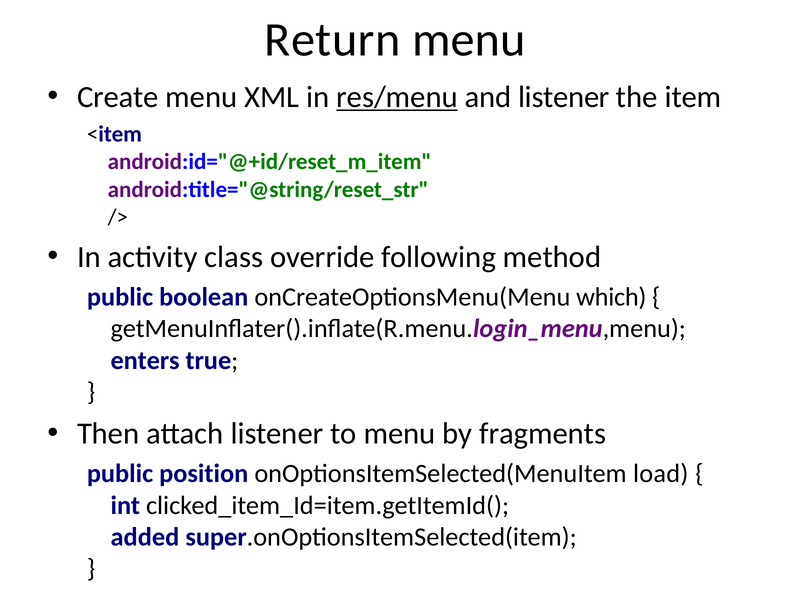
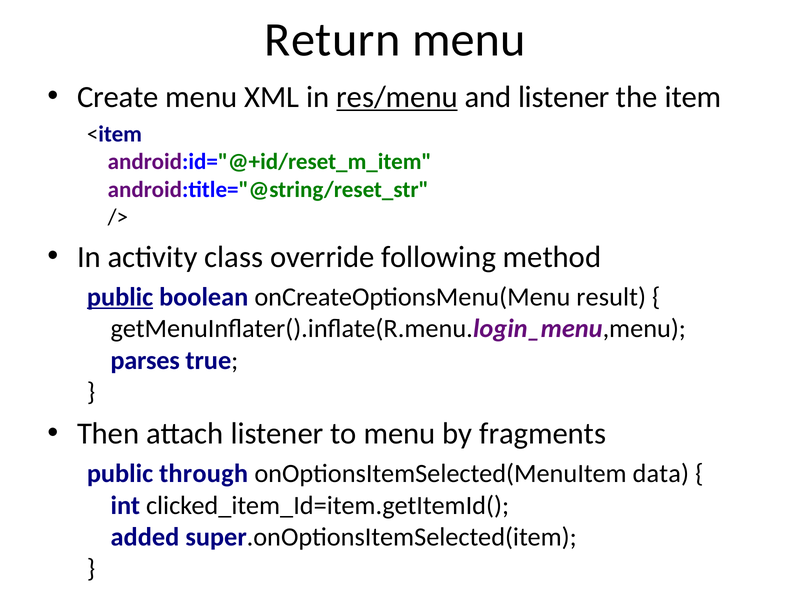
public underline: none -> present (120, 297)
which: which -> result (611, 297)
enters: enters -> parses (145, 360)
position: position -> through (204, 473)
load: load -> data (661, 473)
